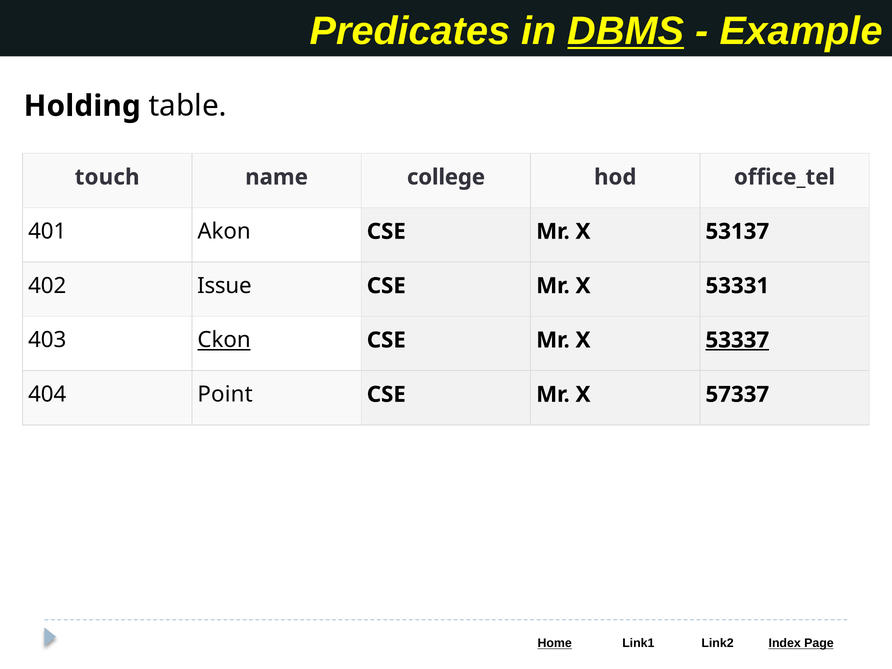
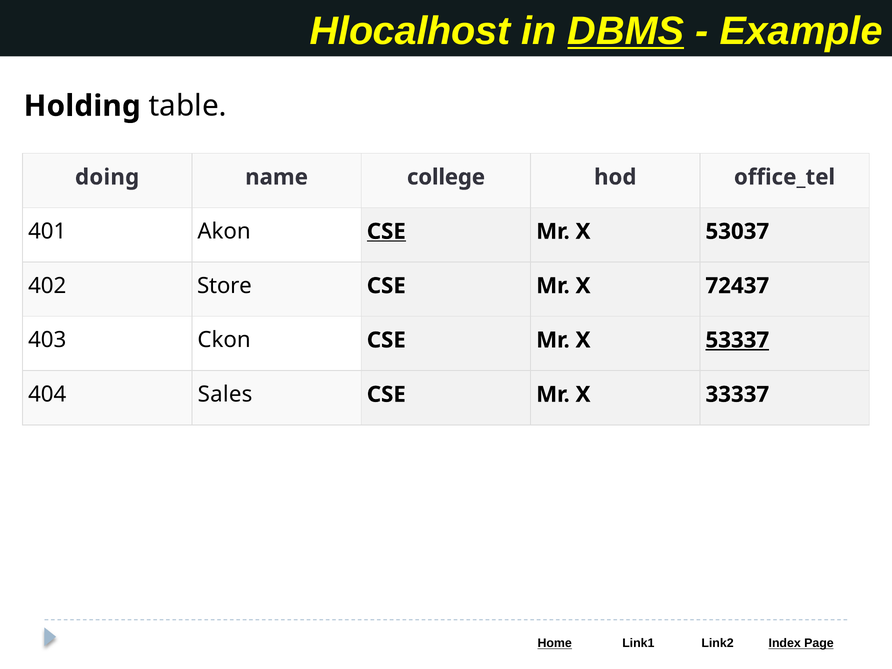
Predicates: Predicates -> Hlocalhost (410, 31)
touch: touch -> doing (107, 177)
CSE underline: none -> present (386, 231)
53137: 53137 -> 53037 (737, 231)
Issue: Issue -> Store (224, 286)
53331: 53331 -> 72437 (737, 286)
Ckon underline: present -> none (224, 340)
Point: Point -> Sales (225, 394)
57337: 57337 -> 33337 (737, 394)
